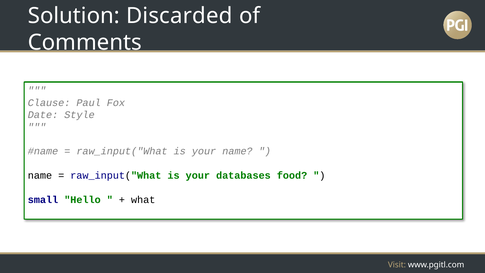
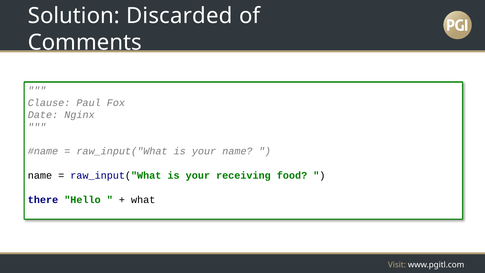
Style: Style -> Nginx (79, 115)
databases: databases -> receiving (243, 175)
small: small -> there (43, 200)
